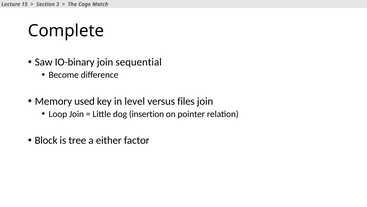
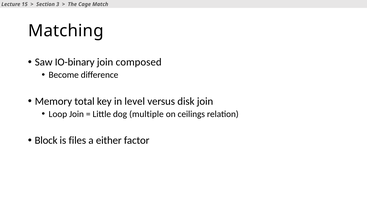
Complete: Complete -> Matching (66, 31)
sequential: sequential -> composed (139, 62)
used: used -> total (85, 101)
files: files -> disk (186, 101)
insertion: insertion -> multiple (146, 114)
pointer: pointer -> ceilings (191, 114)
tree: tree -> files (77, 140)
